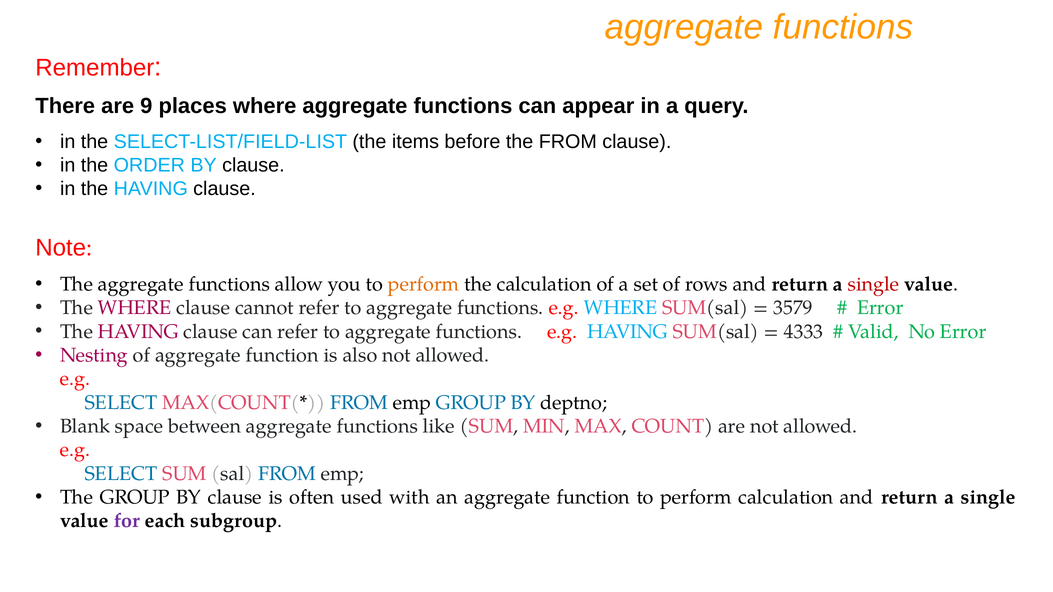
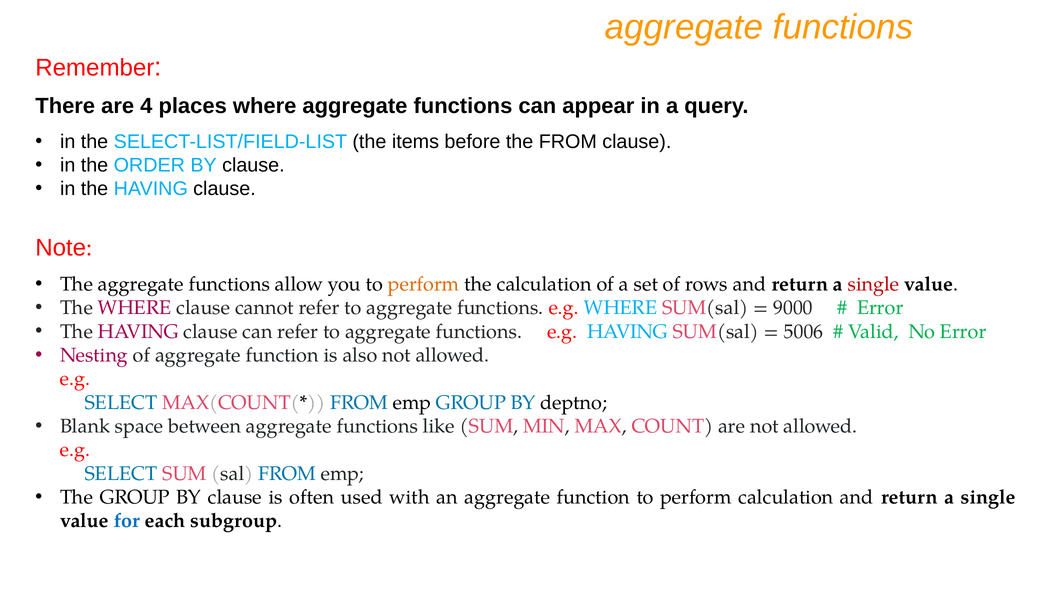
9: 9 -> 4 (146, 106)
3579: 3579 -> 9000 (793, 308)
4333: 4333 -> 5006 (804, 332)
for colour: purple -> blue (127, 521)
